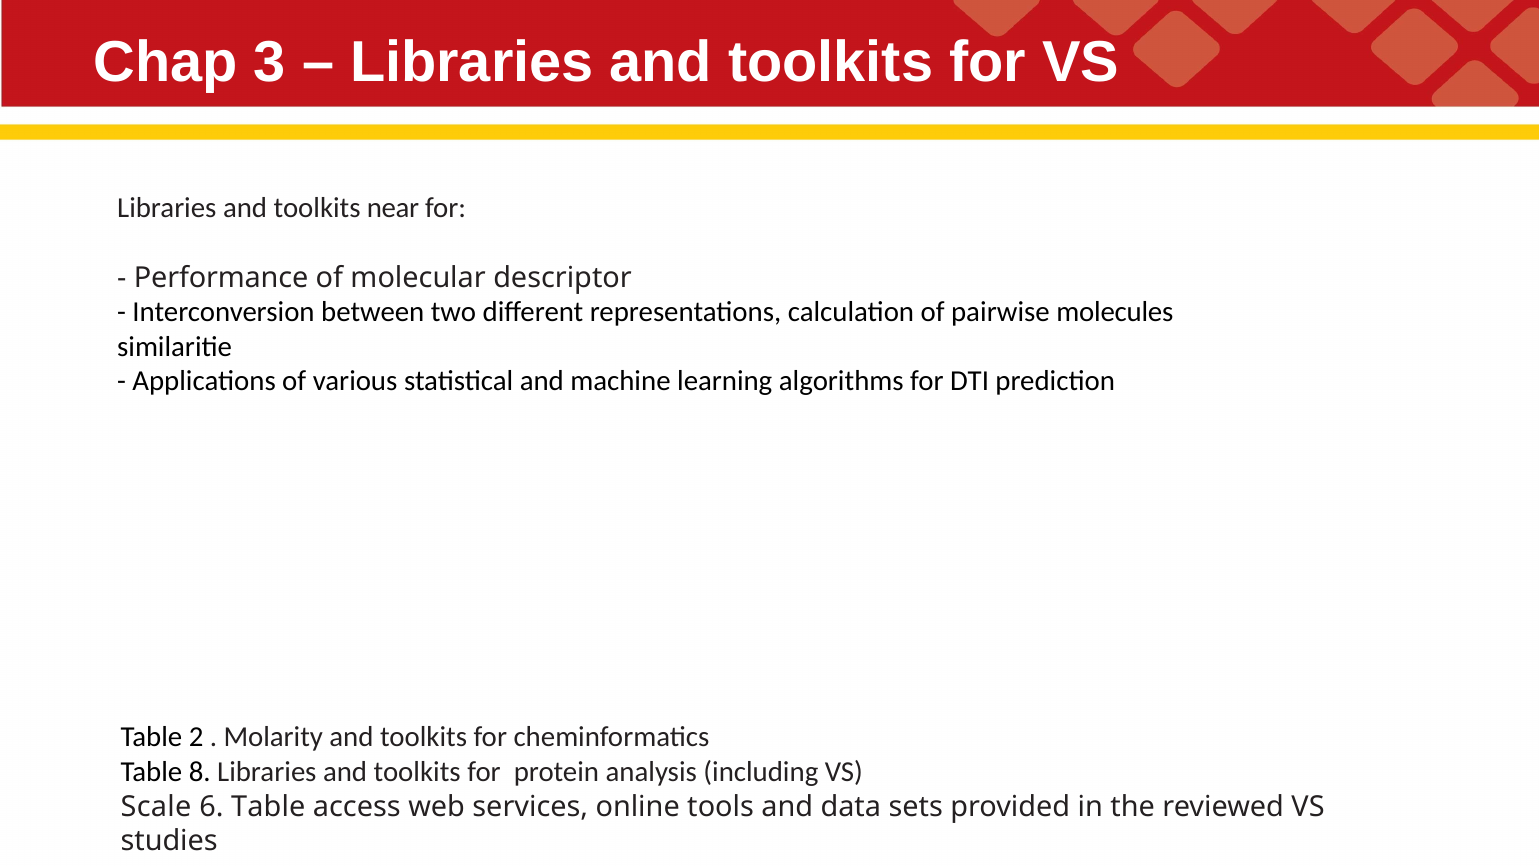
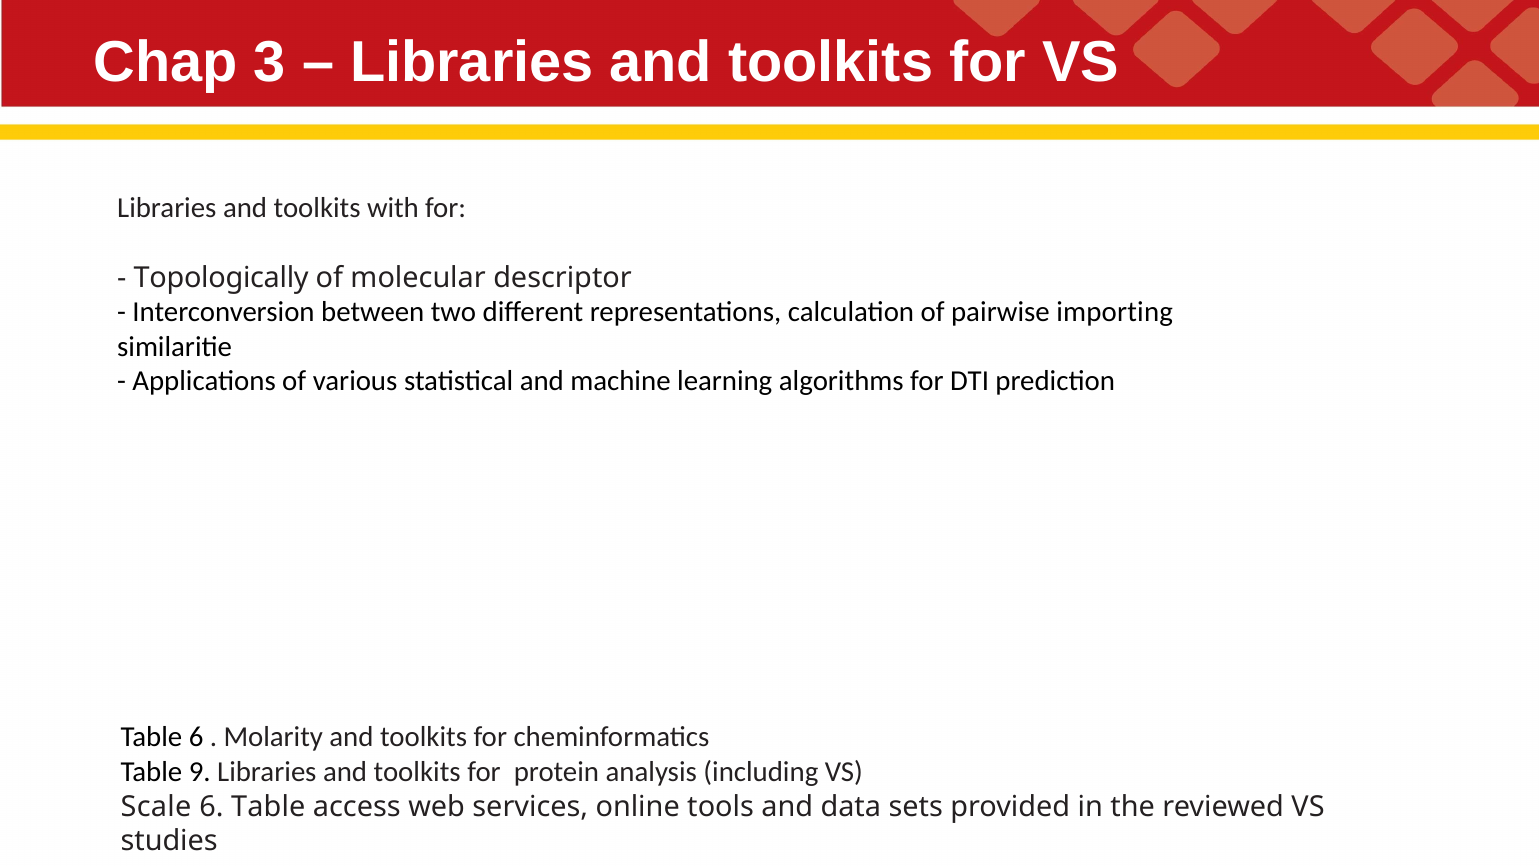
near: near -> with (393, 208)
Performance: Performance -> Topologically (221, 277)
molecules: molecules -> importing (1115, 312)
Table 2: 2 -> 6 (196, 737)
8: 8 -> 9 (200, 772)
